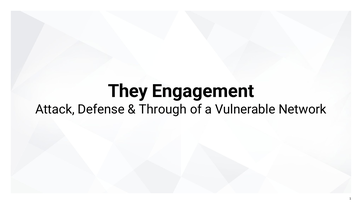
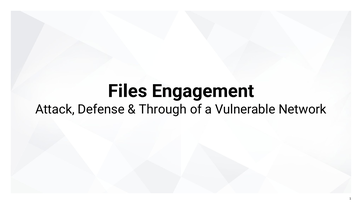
They: They -> Files (128, 91)
